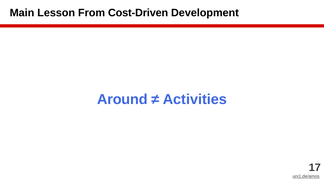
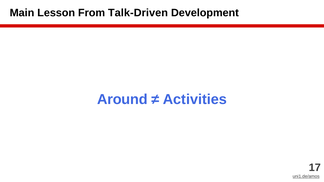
Cost-Driven: Cost-Driven -> Talk-Driven (138, 13)
